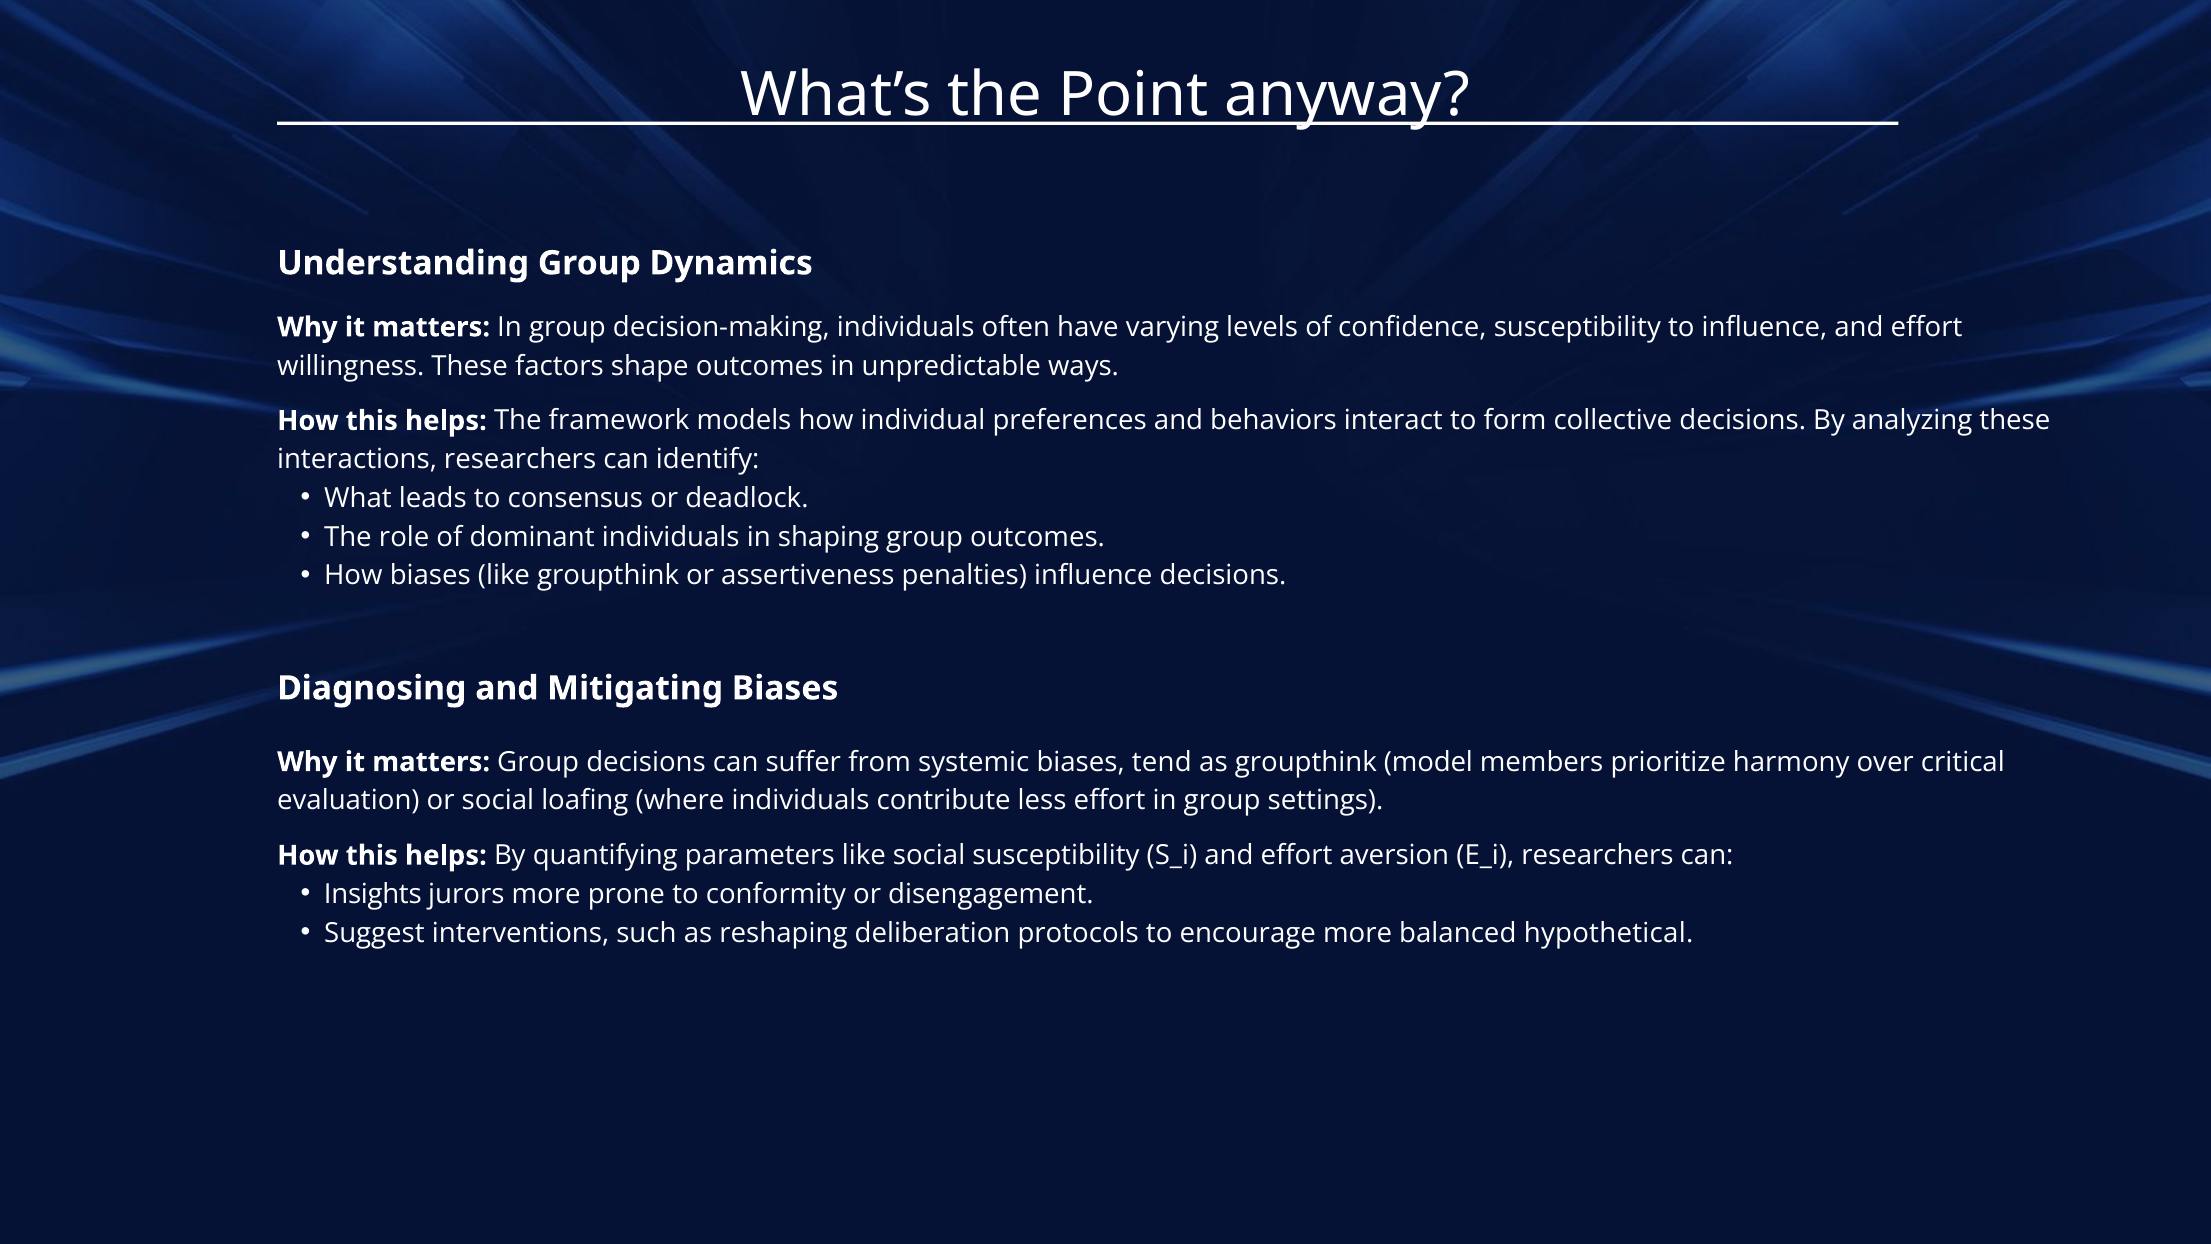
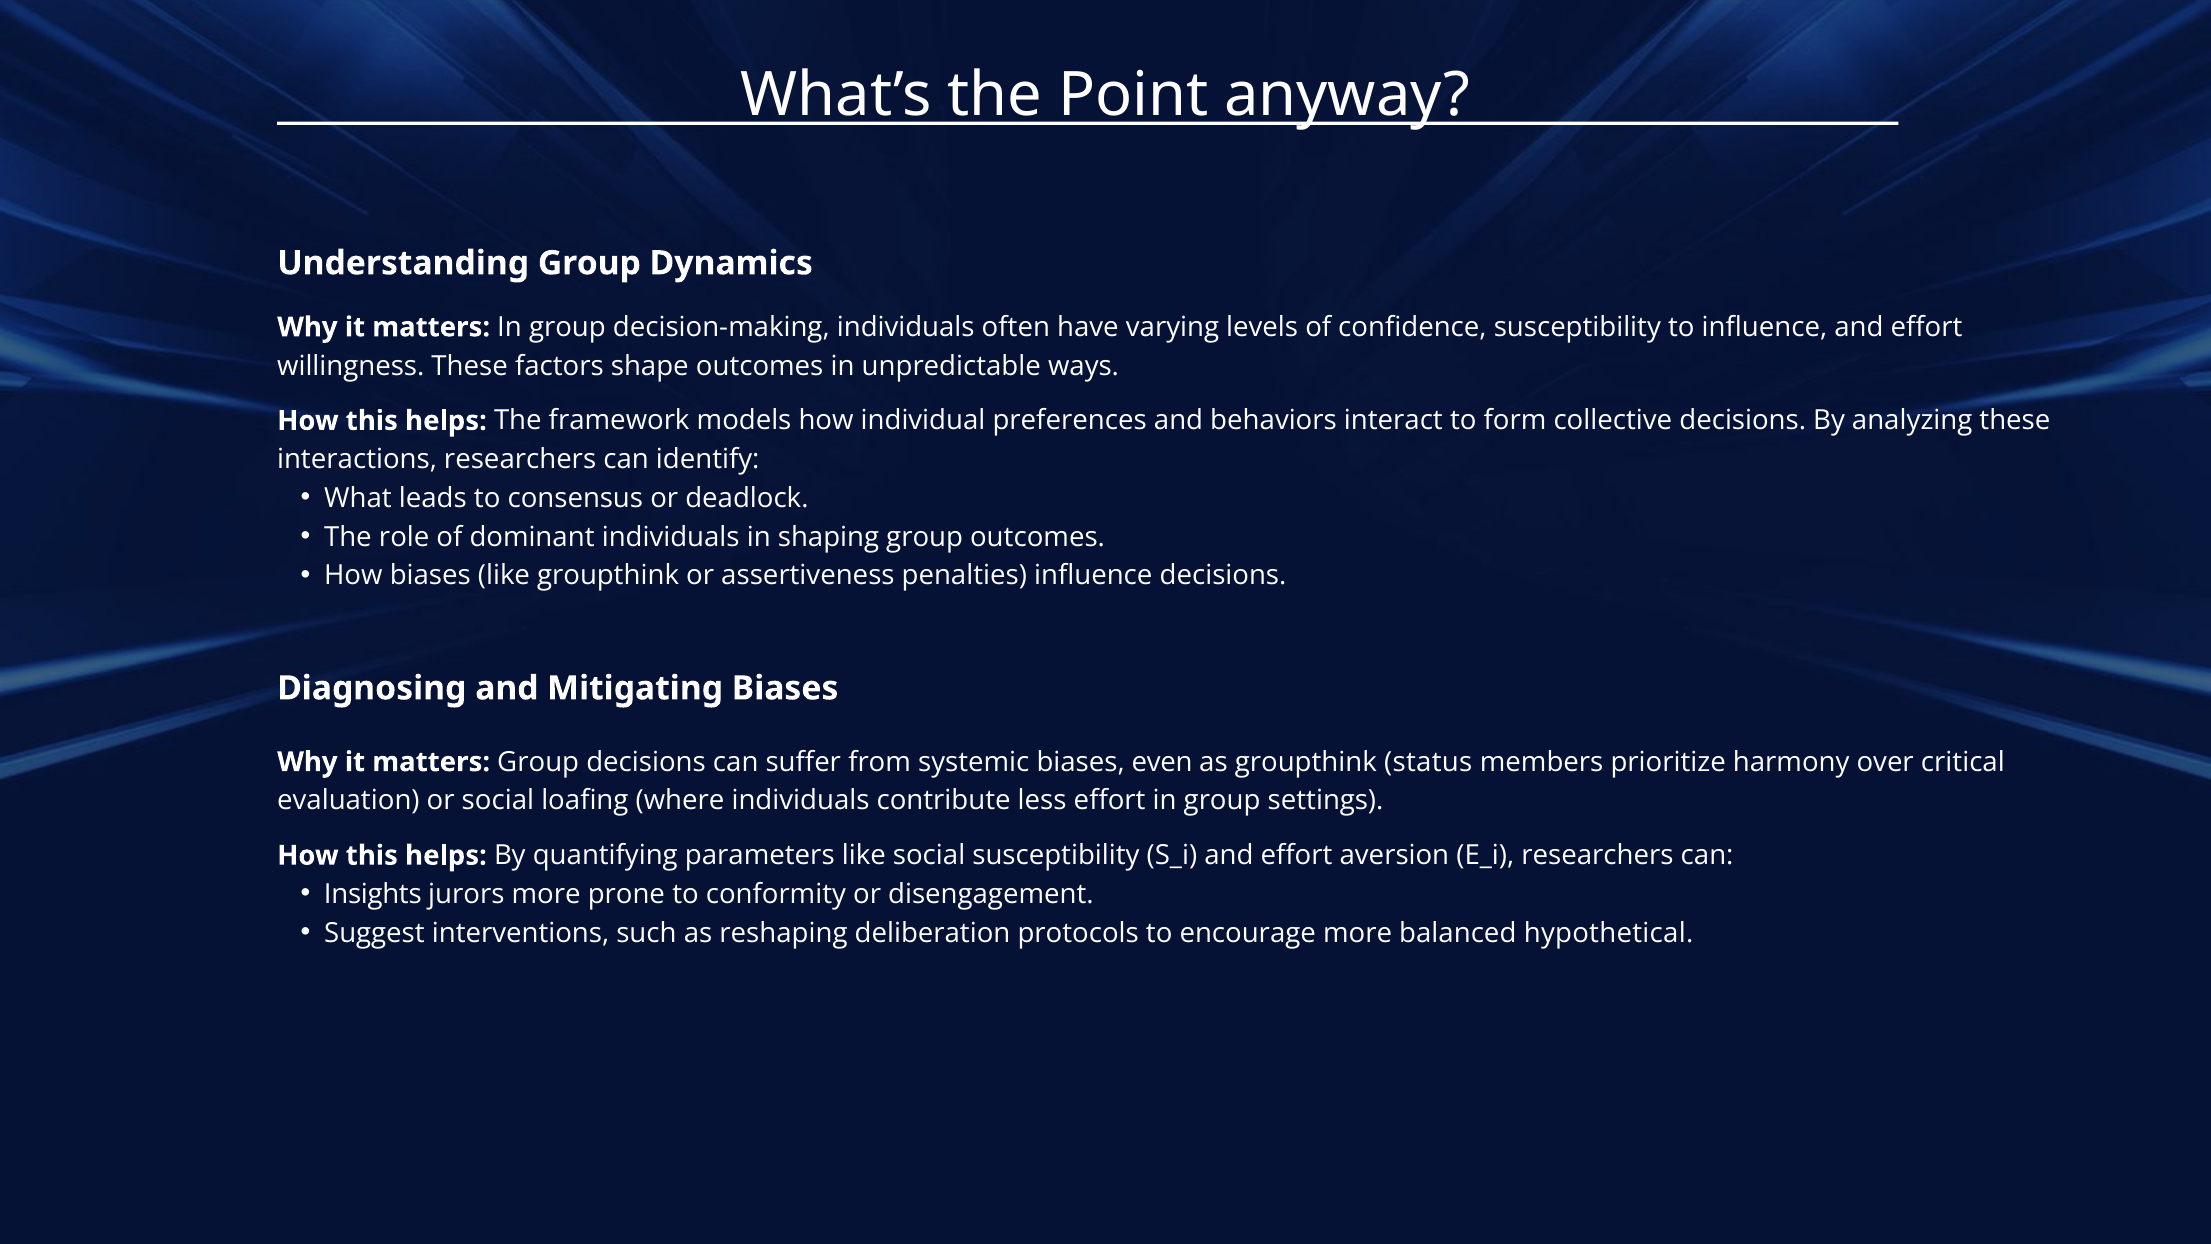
tend: tend -> even (1162, 762)
model: model -> status (1428, 762)
